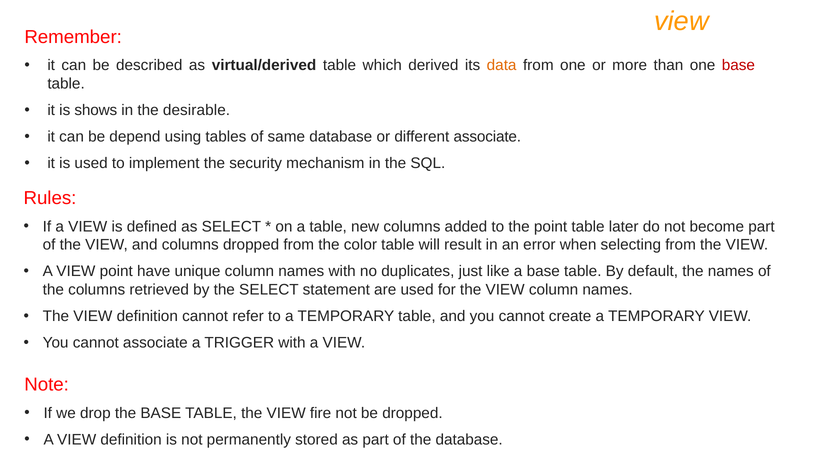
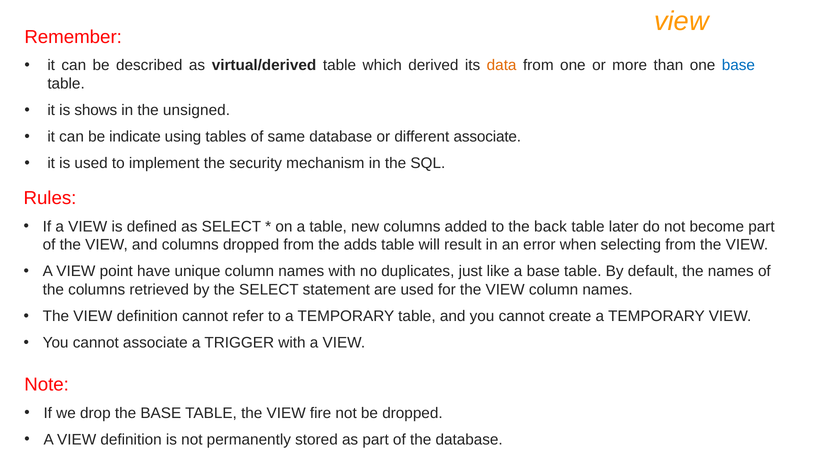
base colour: red -> blue (738, 66)
desirable: desirable -> unsigned (197, 110)
depend: depend -> indicate (135, 137)
the point: point -> back (550, 227)
color: color -> adds (360, 245)
